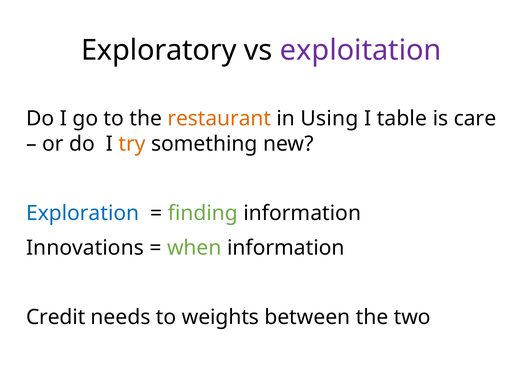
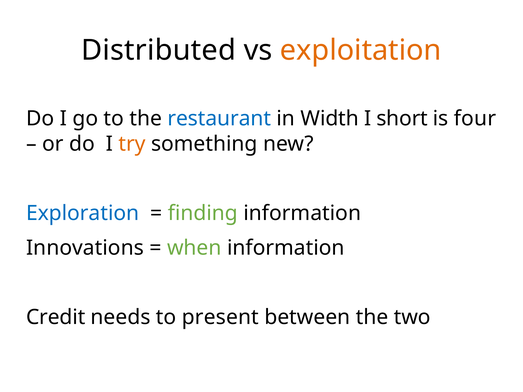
Exploratory: Exploratory -> Distributed (159, 50)
exploitation colour: purple -> orange (361, 50)
restaurant colour: orange -> blue (219, 119)
Using: Using -> Width (330, 119)
table: table -> short (402, 119)
care: care -> four (475, 119)
weights: weights -> present (220, 317)
